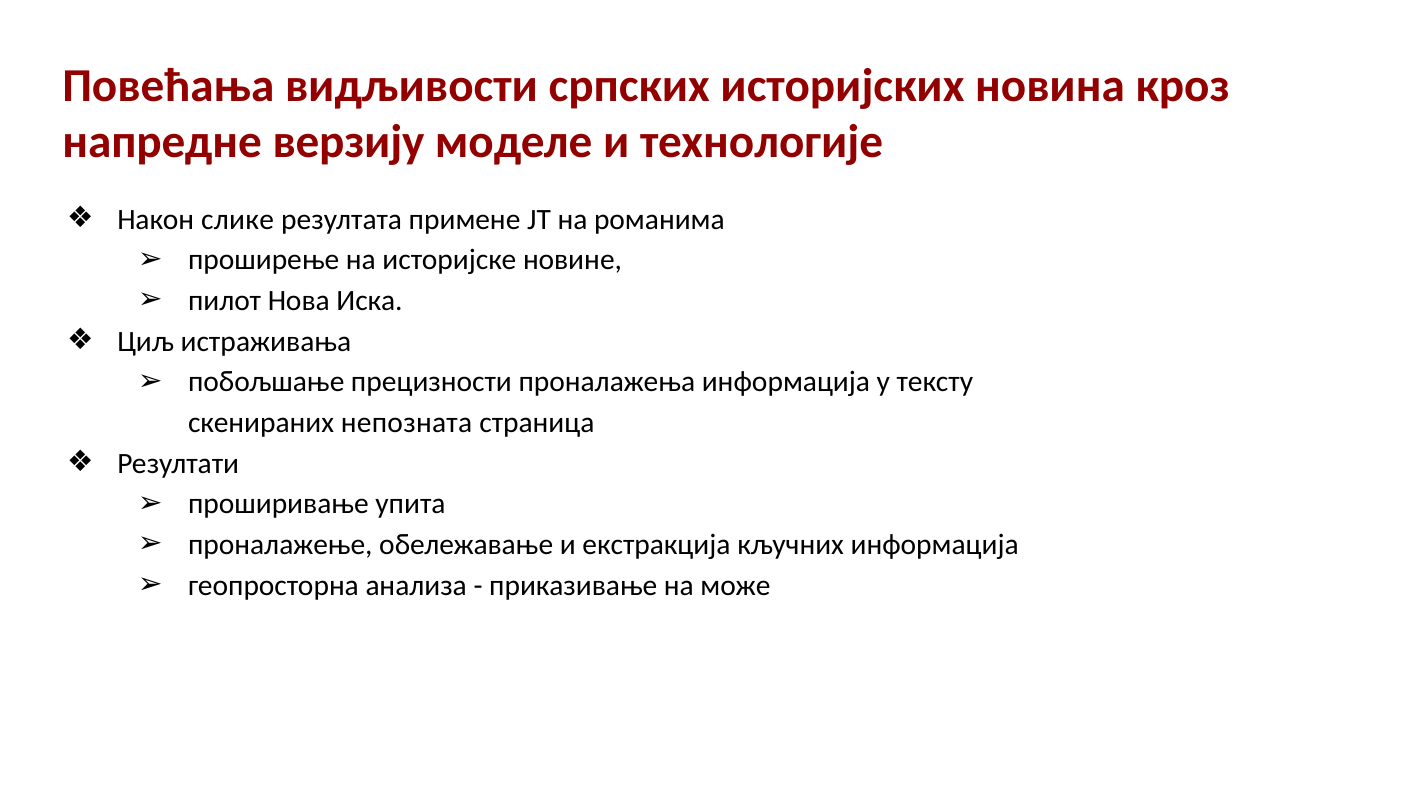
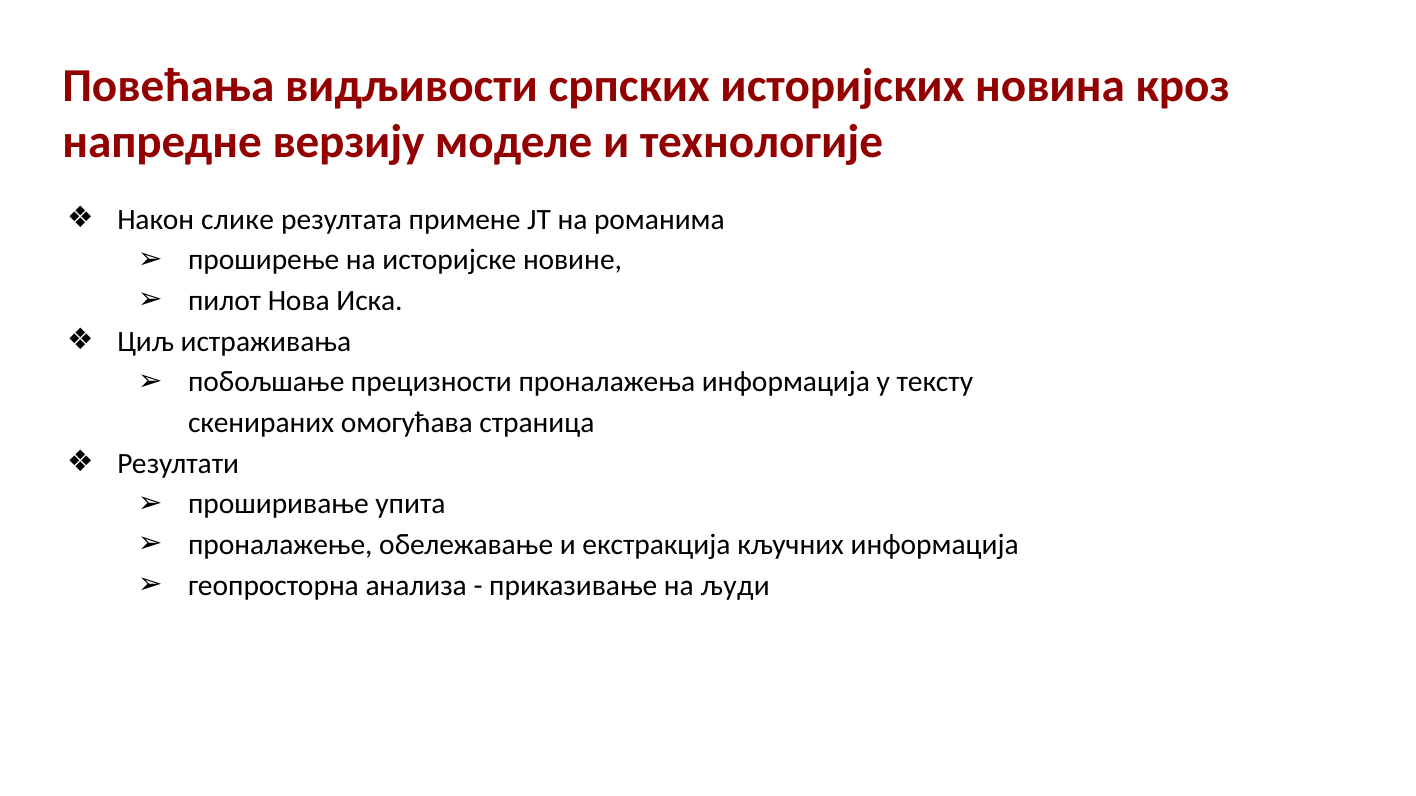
непозната: непозната -> омогућава (407, 423)
може: може -> људи (735, 586)
